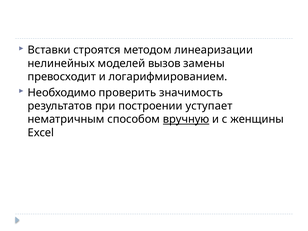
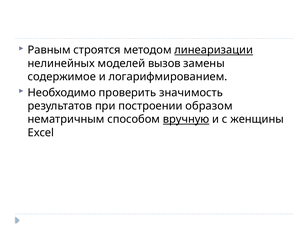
Вставки: Вставки -> Равным (49, 50)
линеаризации underline: none -> present (214, 50)
превосходит: превосходит -> содержимое (62, 77)
уступает: уступает -> образом (209, 106)
